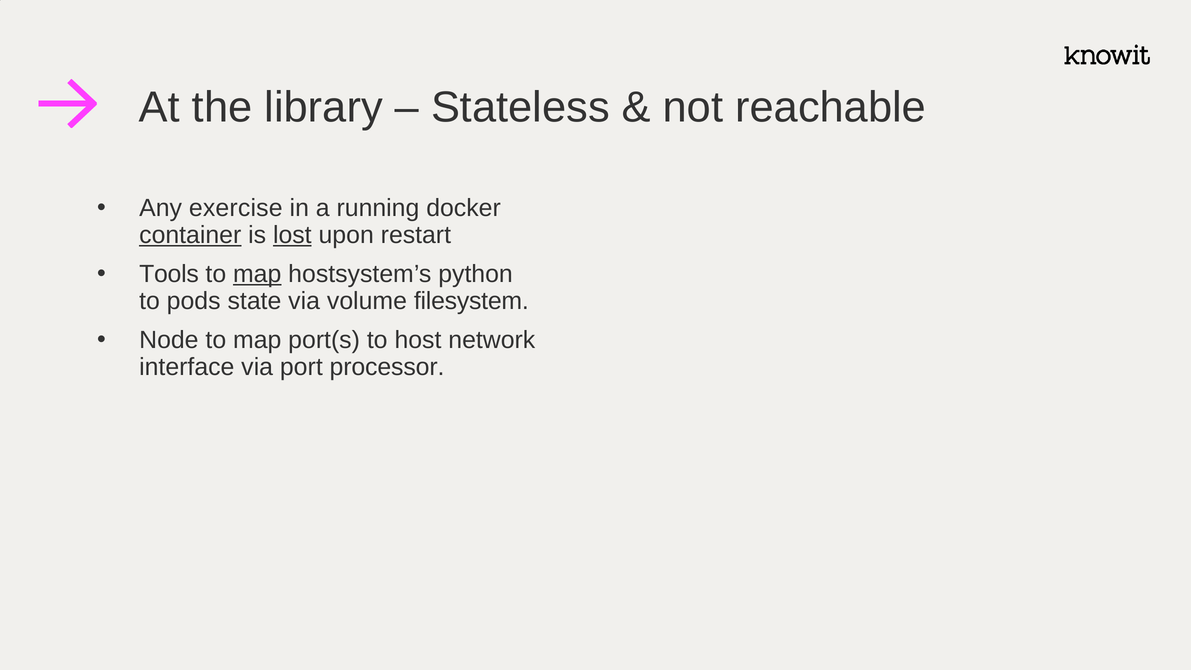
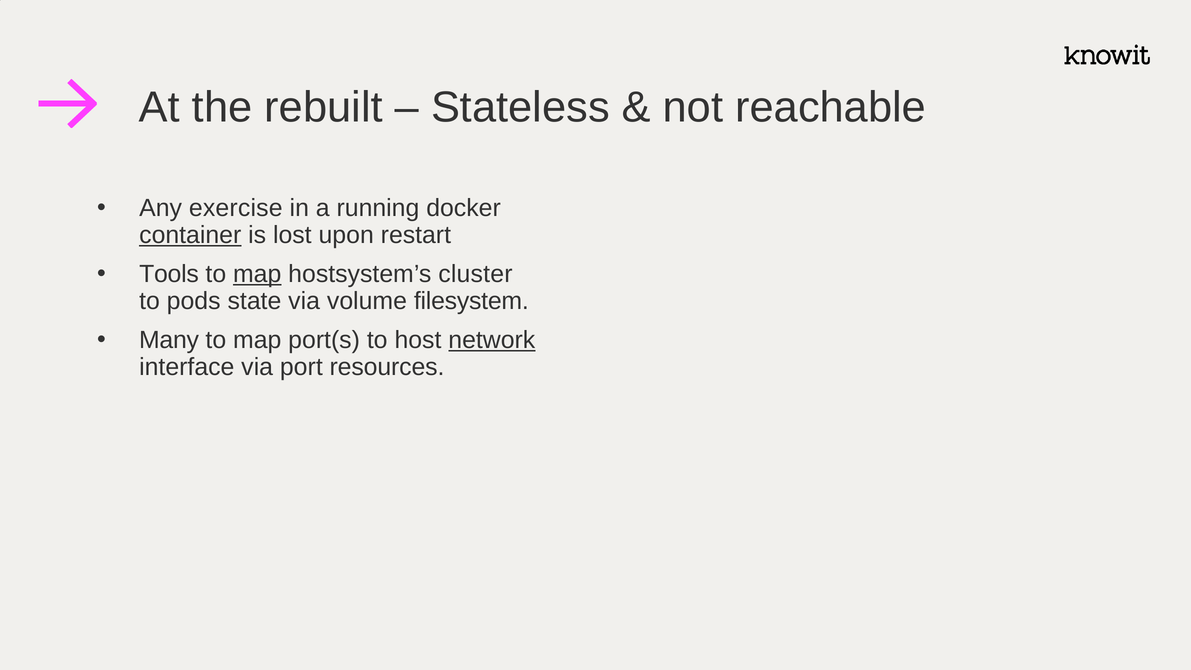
library: library -> rebuilt (324, 107)
lost underline: present -> none (292, 235)
python: python -> cluster (475, 274)
Node: Node -> Many (169, 340)
network underline: none -> present (492, 340)
processor: processor -> resources (387, 367)
